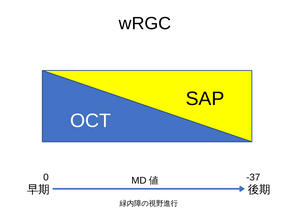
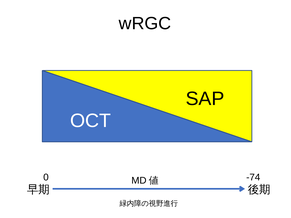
-37: -37 -> -74 (253, 178)
